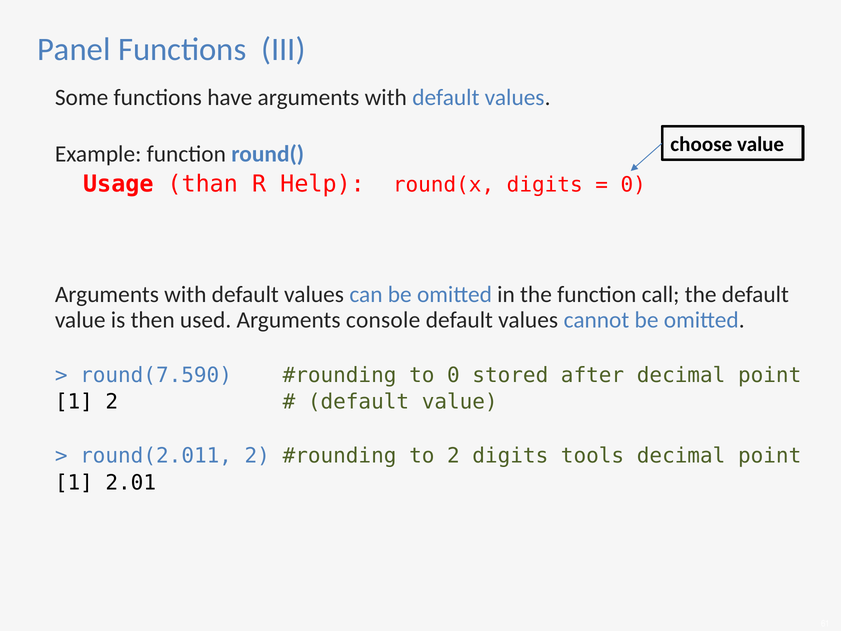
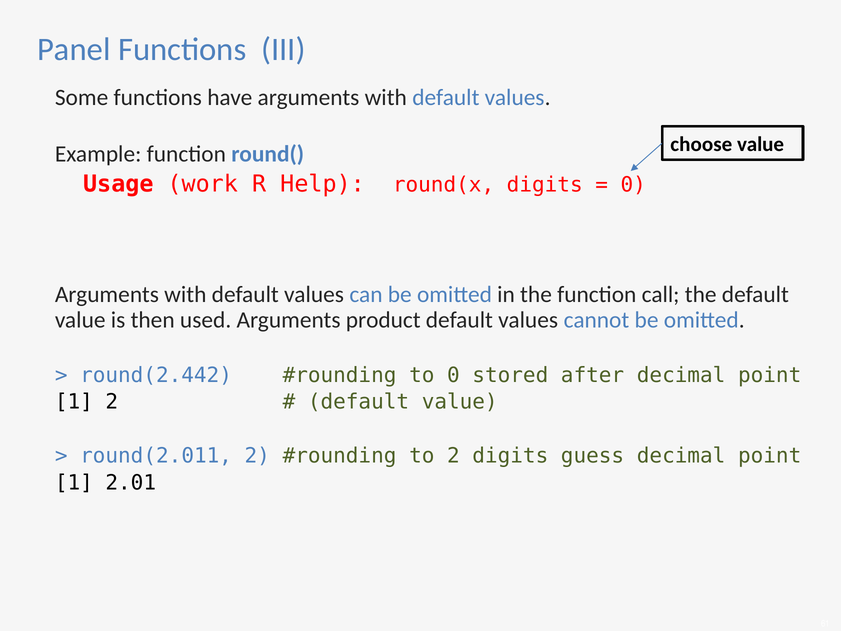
than: than -> work (203, 184)
console: console -> product (383, 320)
round(7.590: round(7.590 -> round(2.442 (156, 375)
tools: tools -> guess (592, 456)
